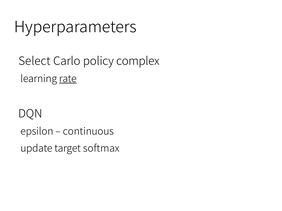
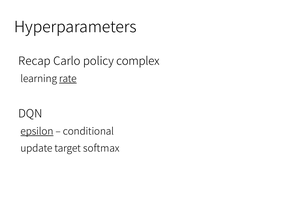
Select: Select -> Recap (35, 61)
epsilon underline: none -> present (37, 132)
continuous: continuous -> conditional (88, 132)
